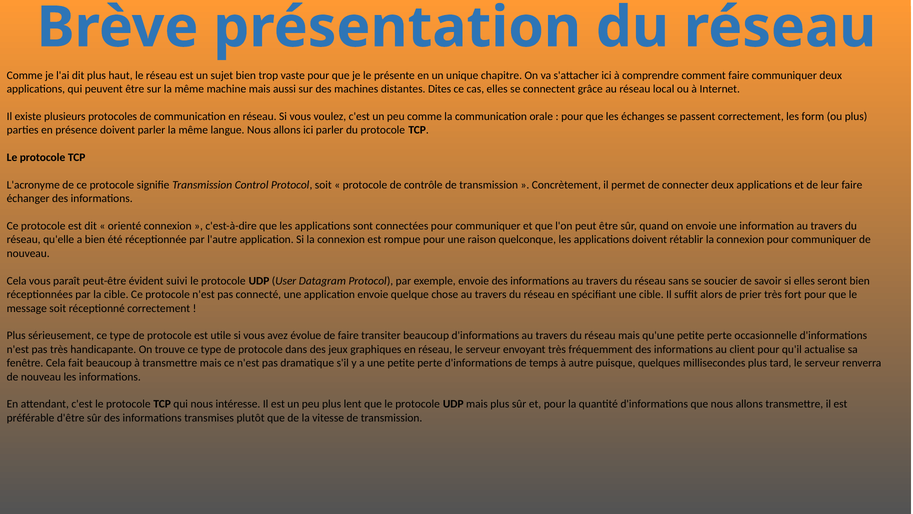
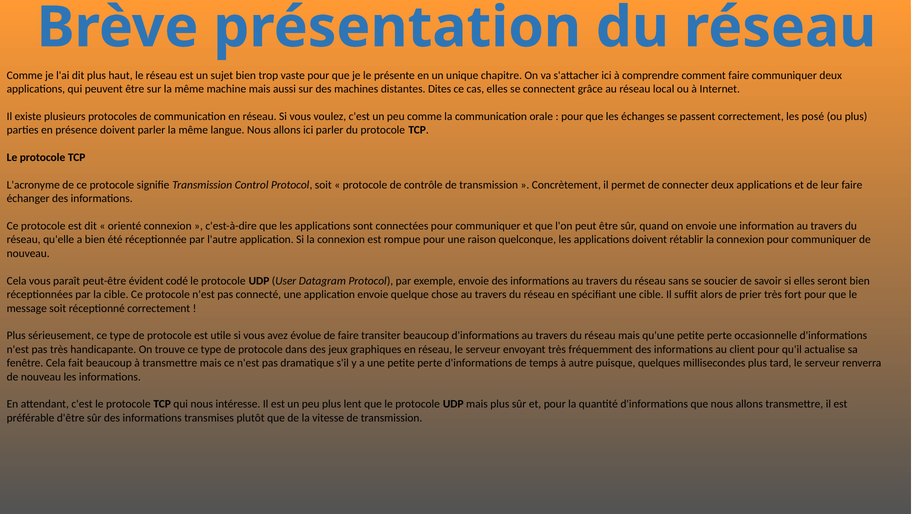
form: form -> posé (813, 116)
suivi: suivi -> codé (177, 281)
